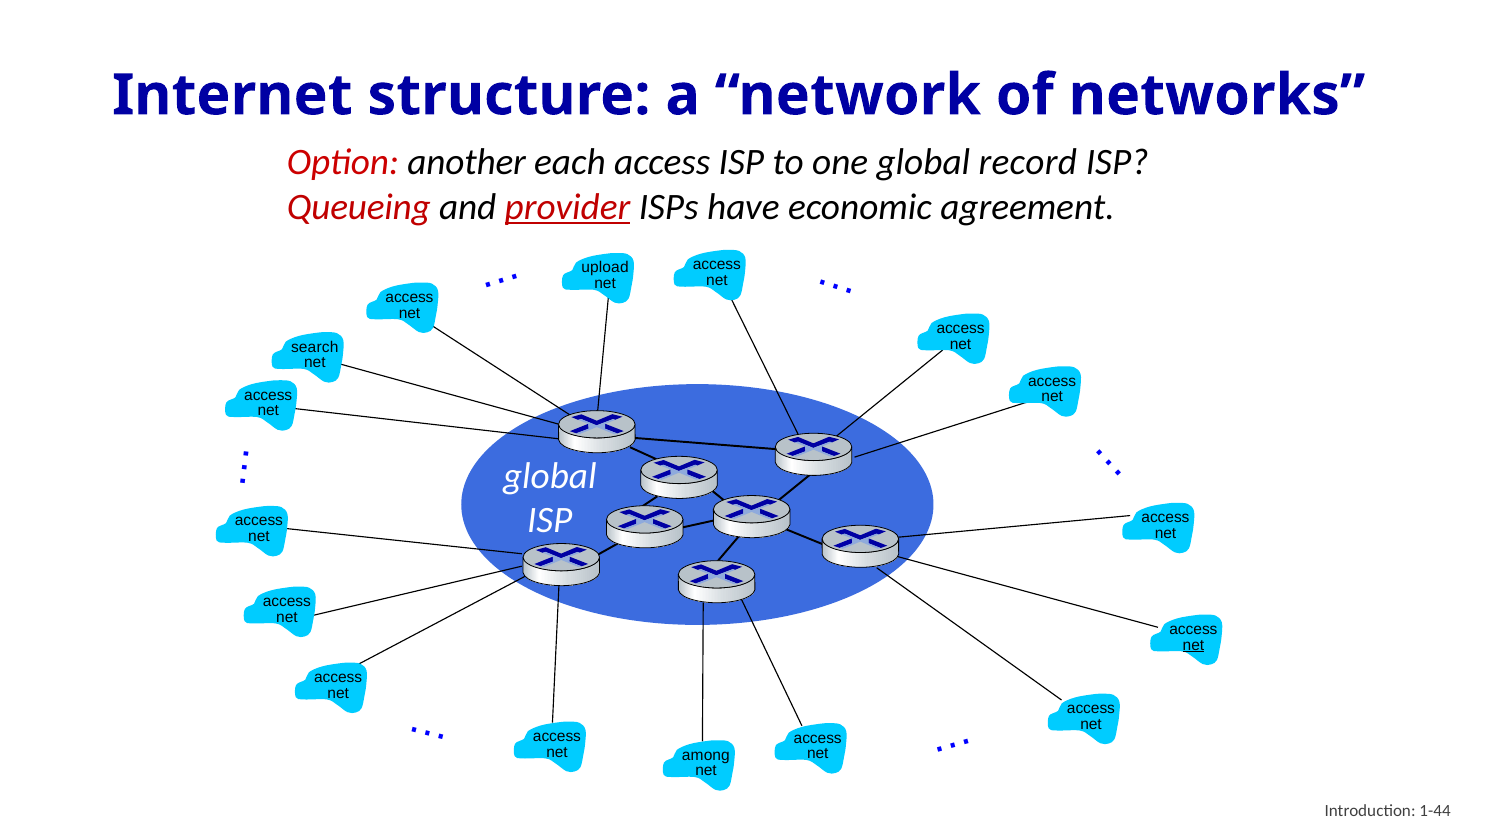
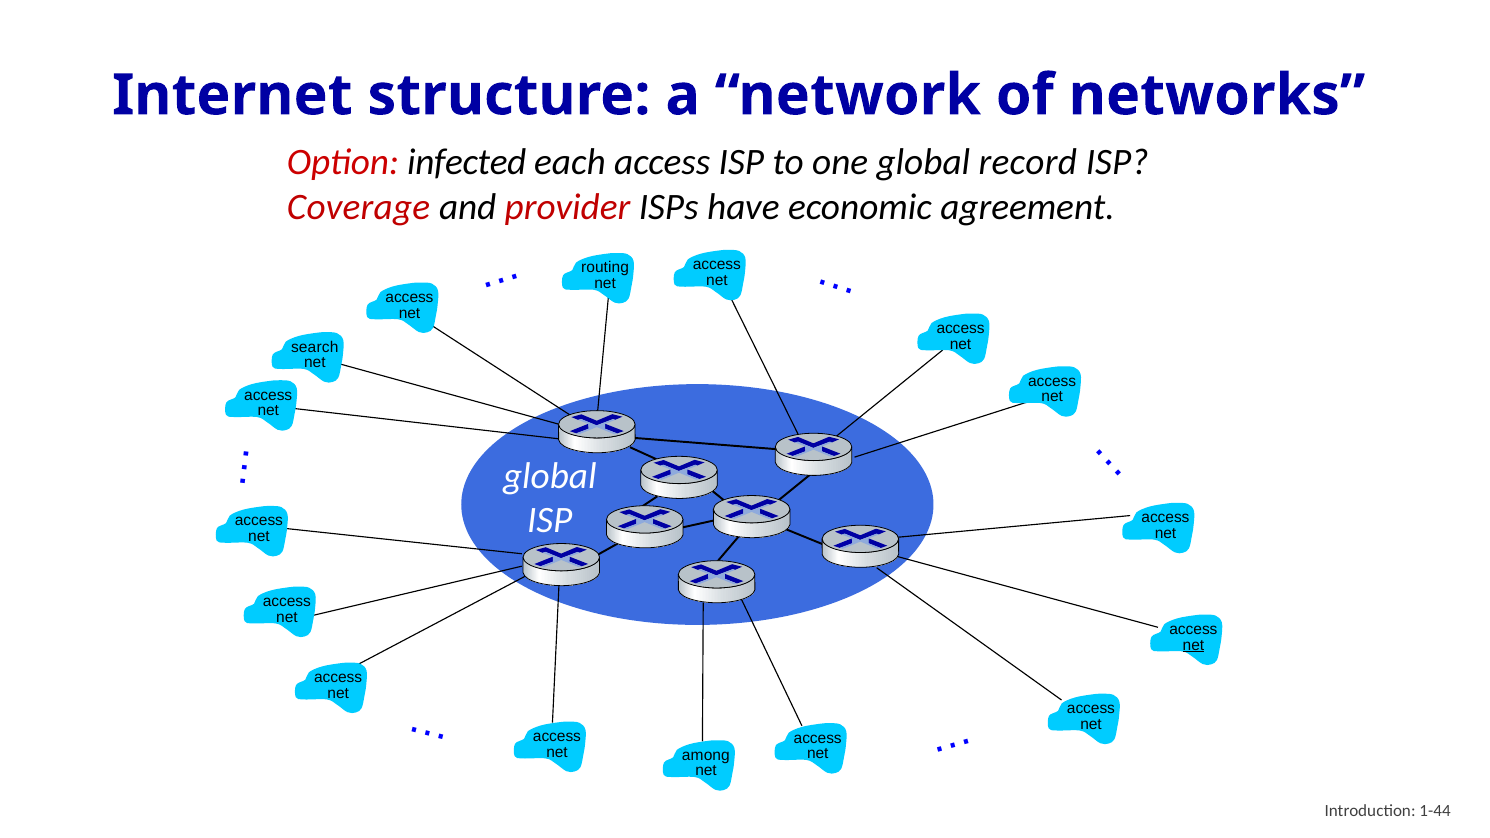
another: another -> infected (467, 162)
Queueing: Queueing -> Coverage (359, 207)
provider underline: present -> none (567, 207)
upload: upload -> routing (605, 268)
